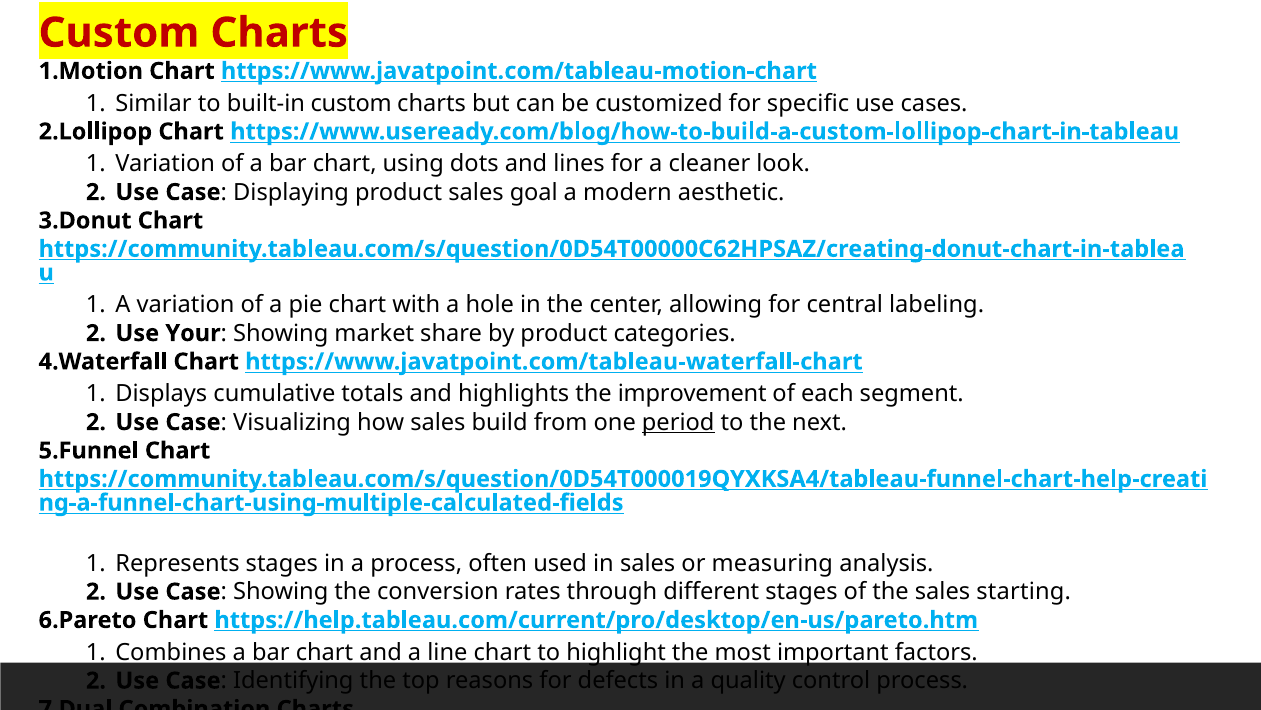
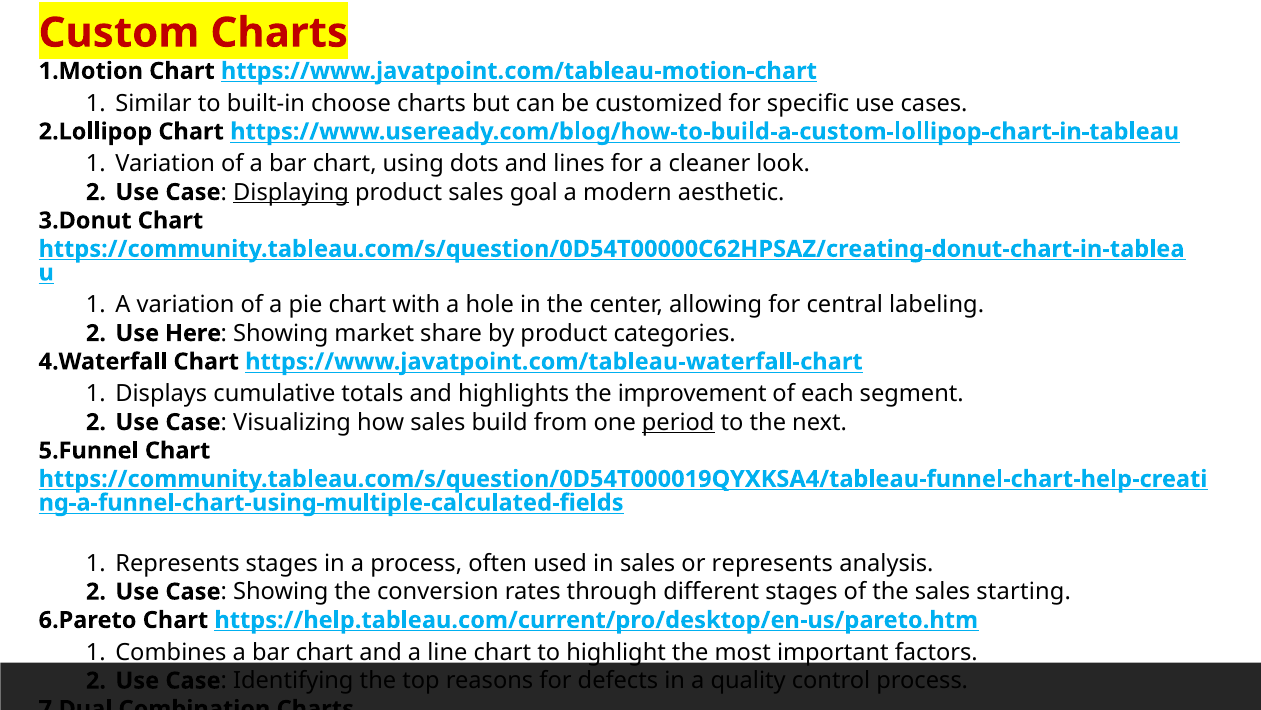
built-in custom: custom -> choose (351, 103)
Displaying underline: none -> present (291, 192)
Your: Your -> Here (193, 333)
or measuring: measuring -> represents (772, 563)
